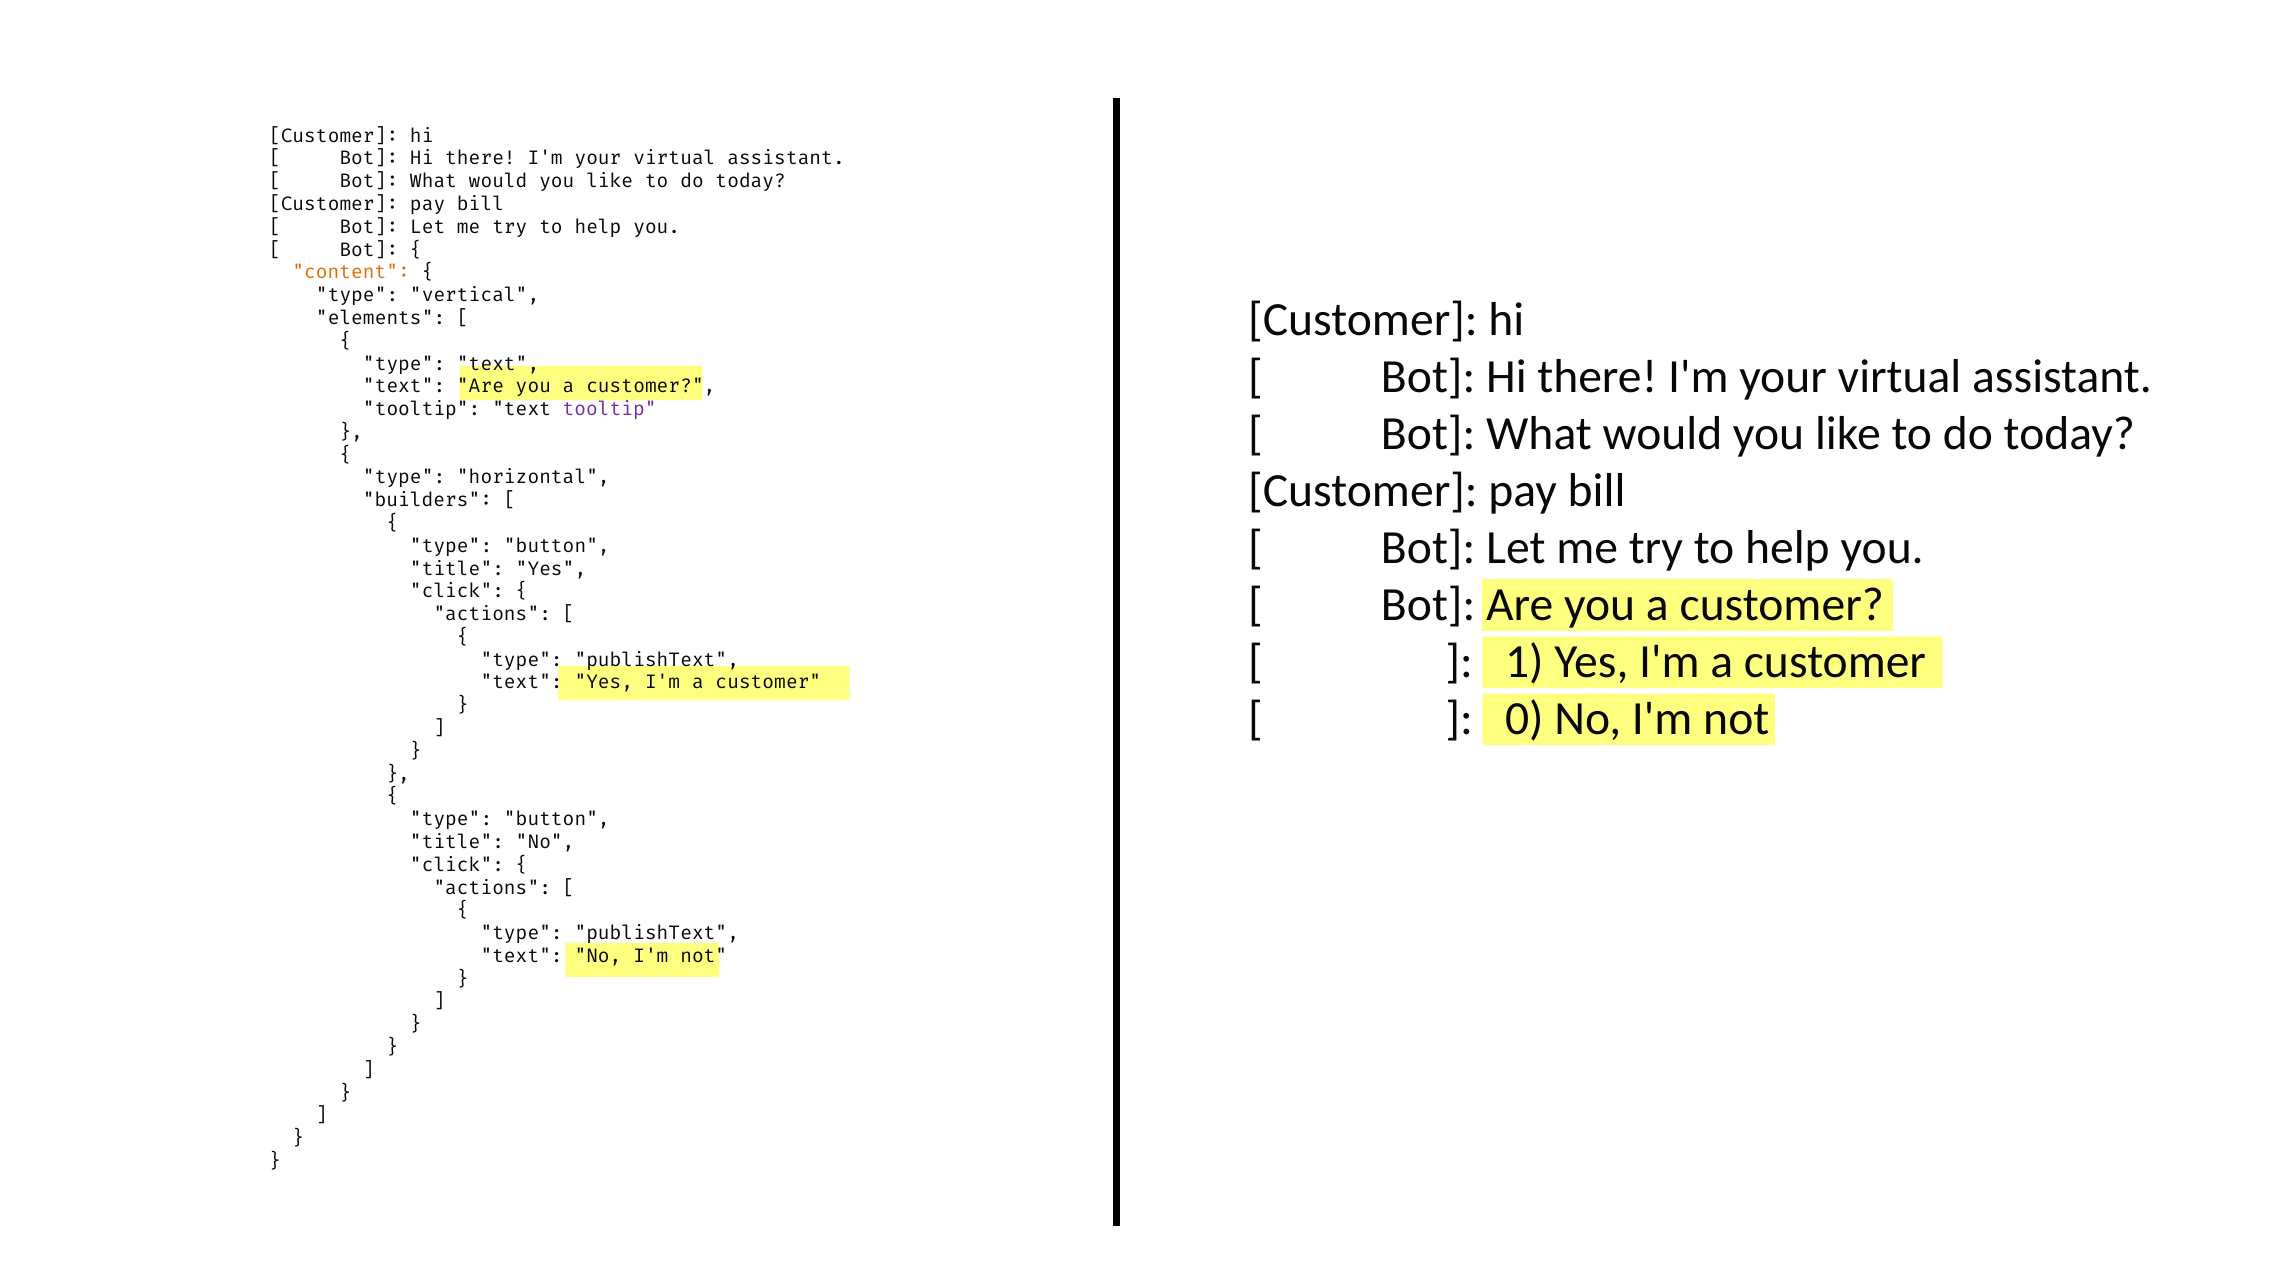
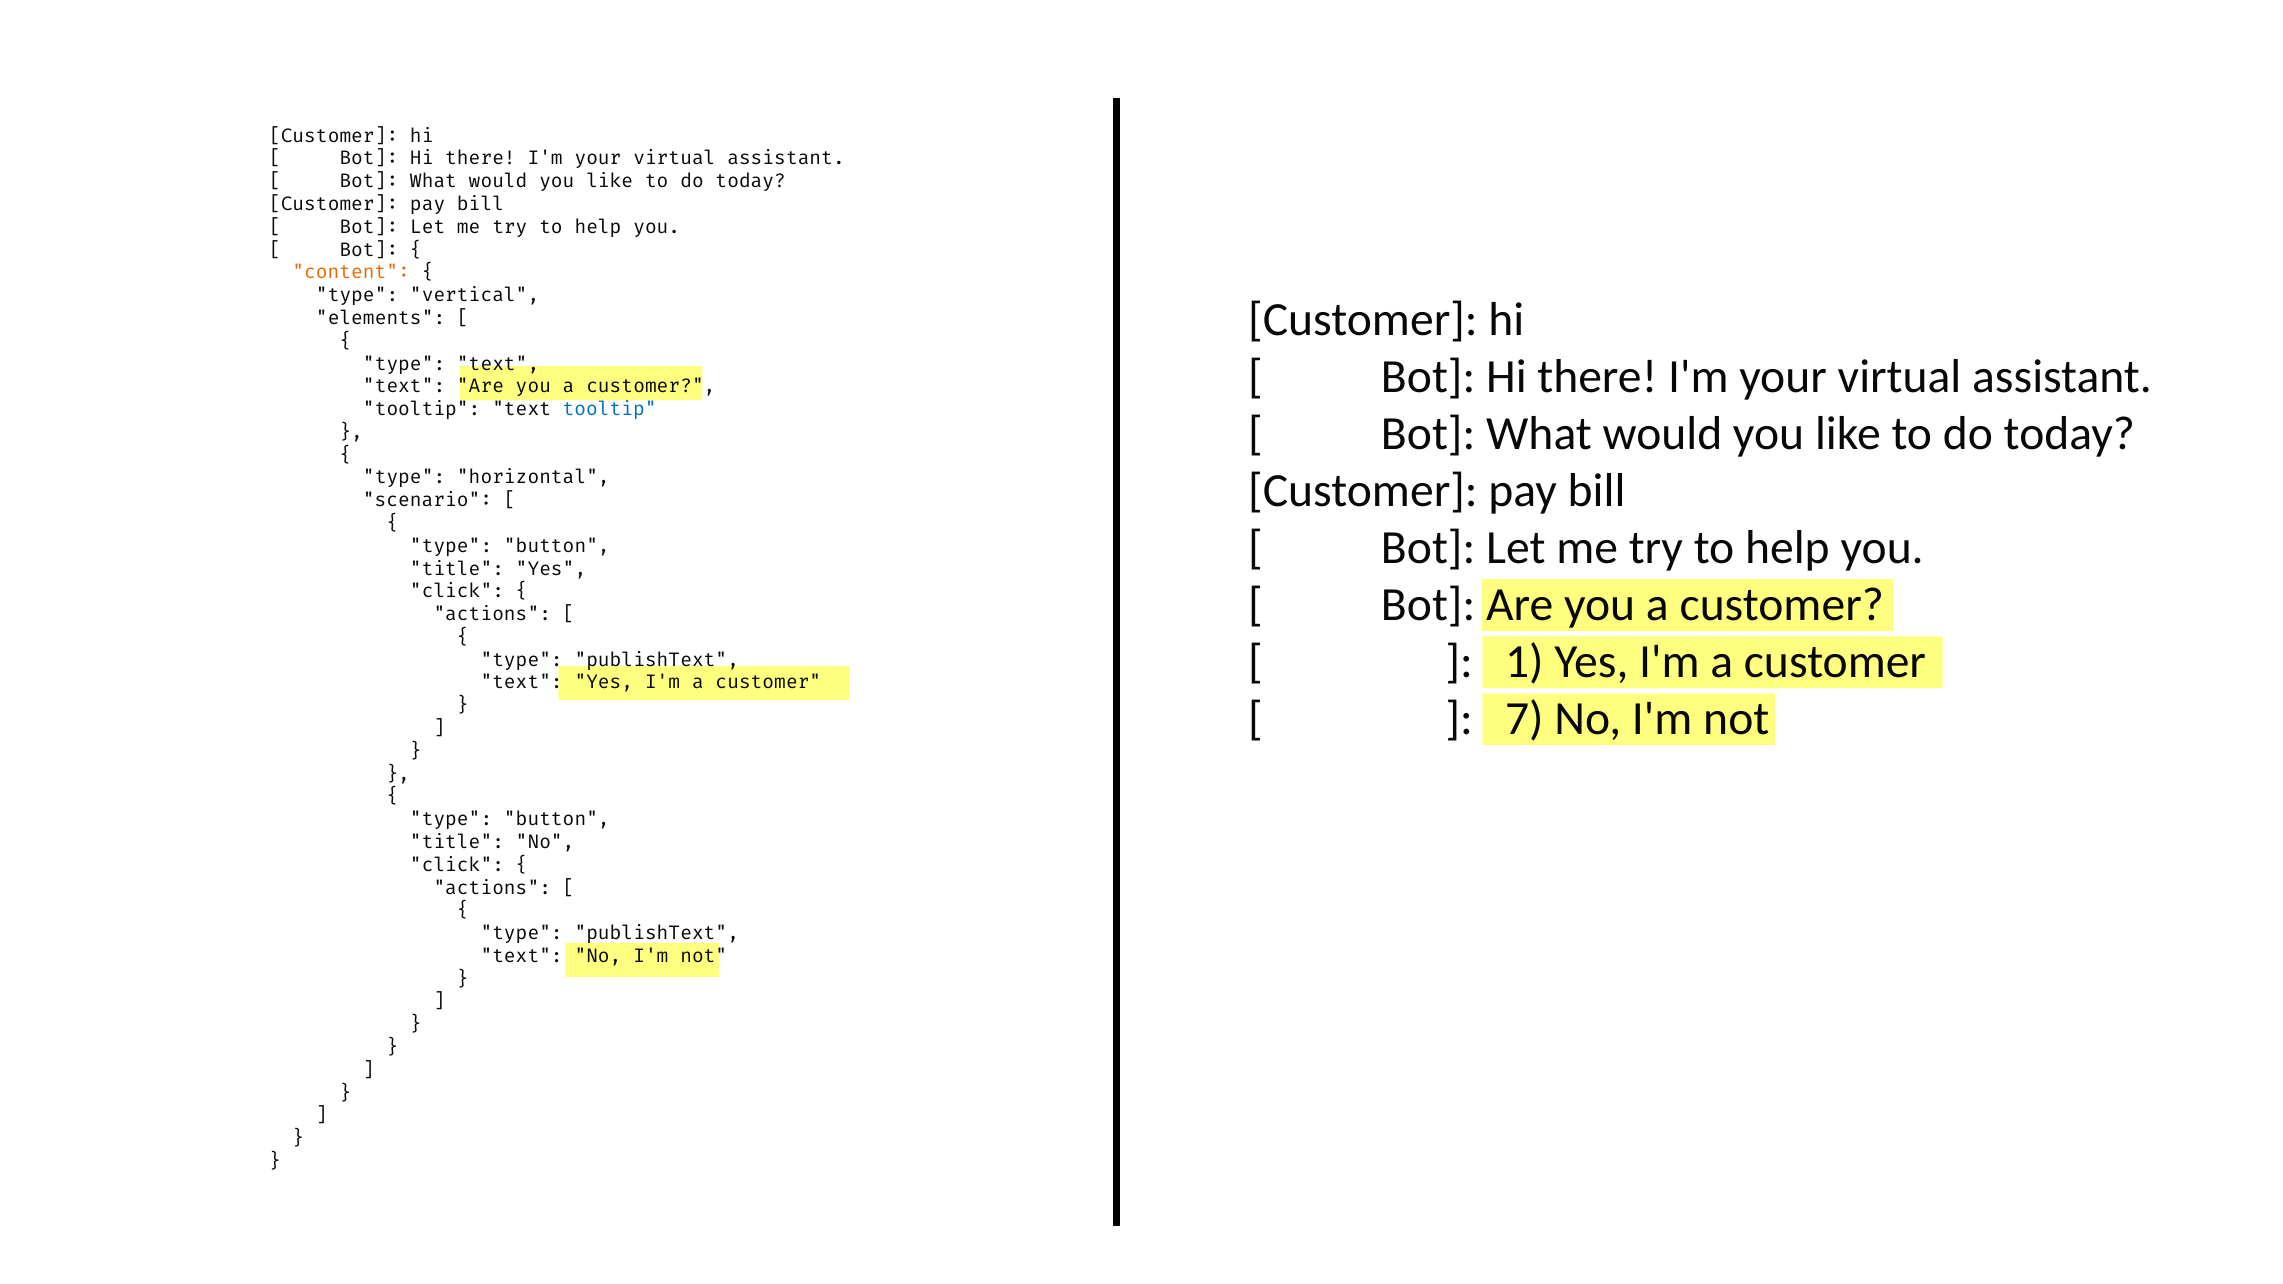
tooltip colour: purple -> blue (610, 409)
builders: builders -> scenario (428, 501)
0: 0 -> 7 (1524, 719)
